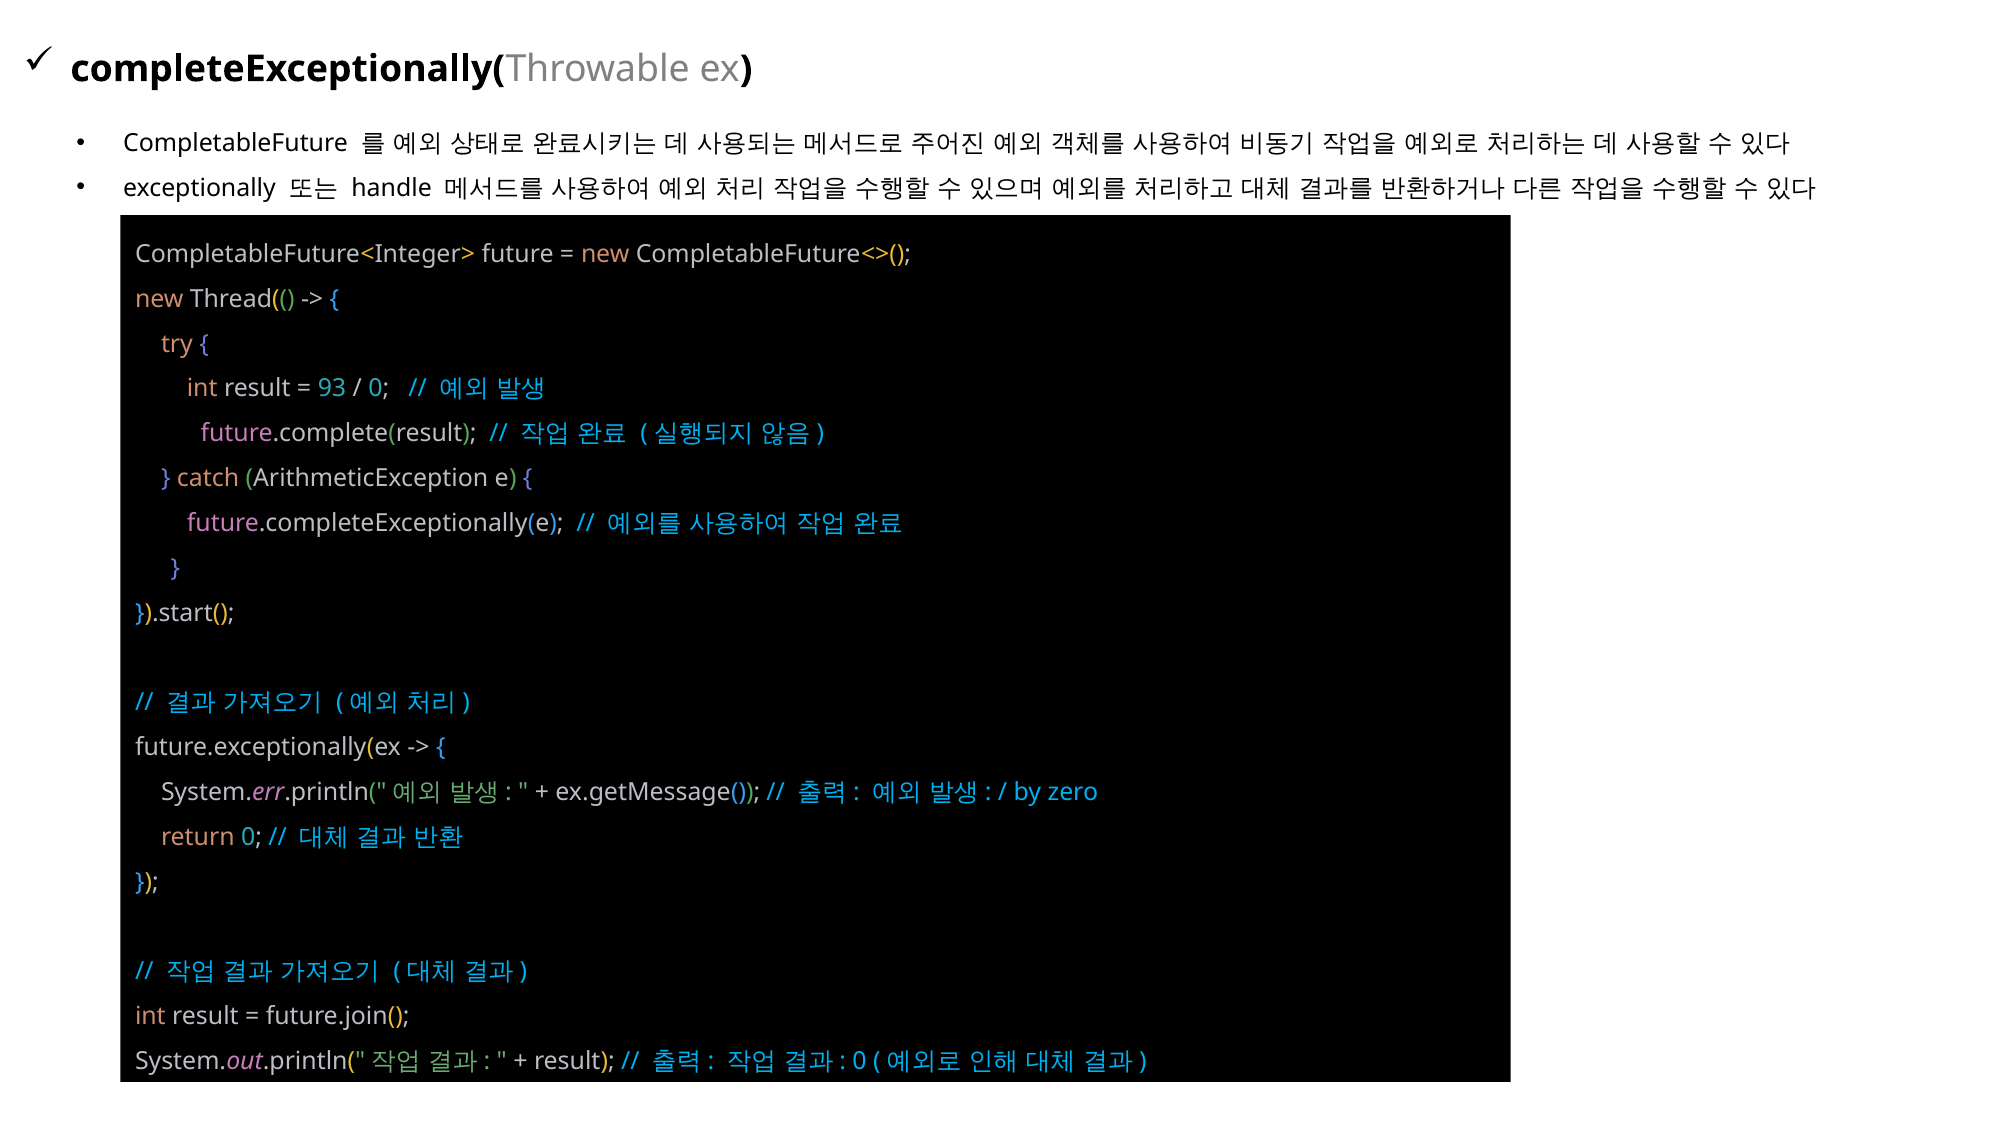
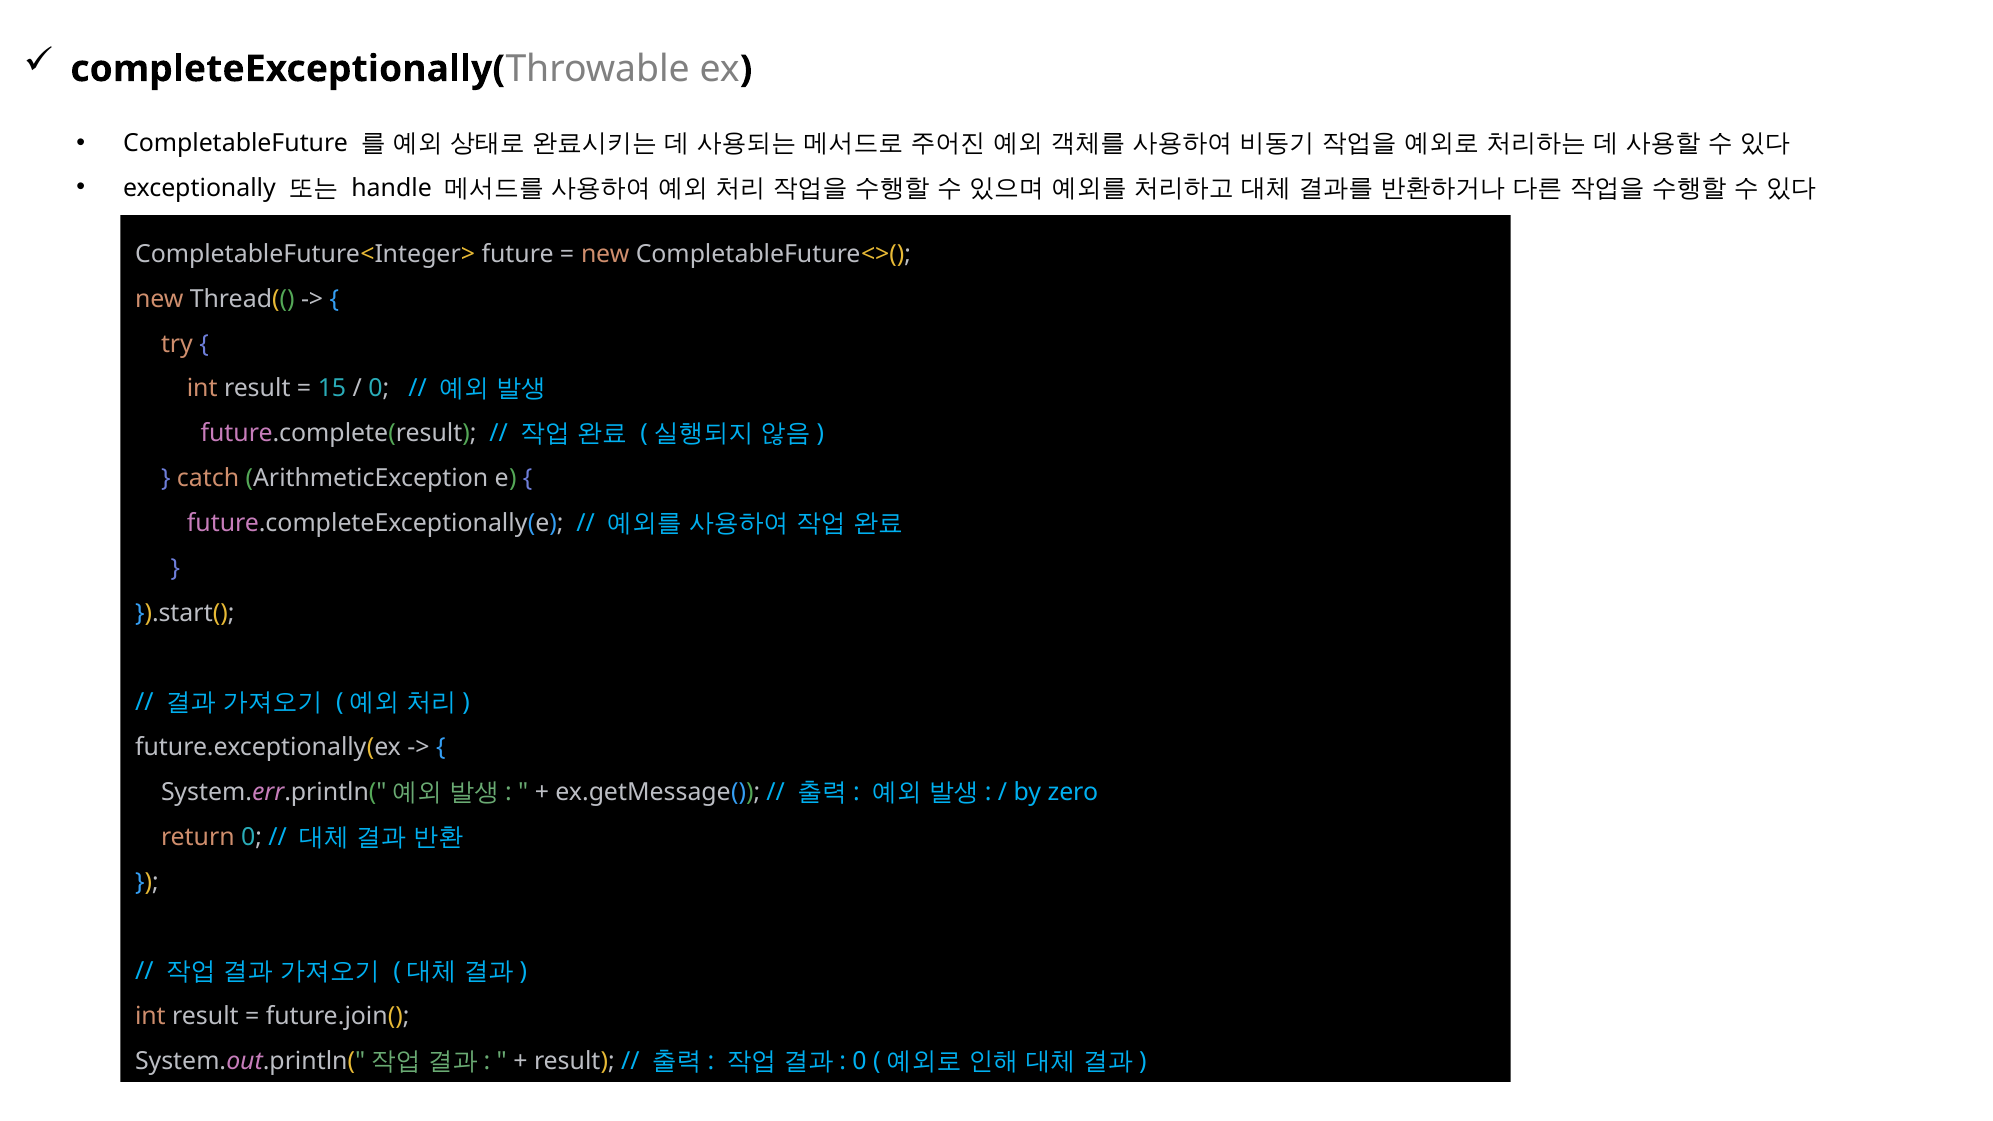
93: 93 -> 15 (332, 389)
